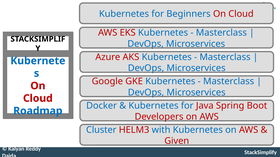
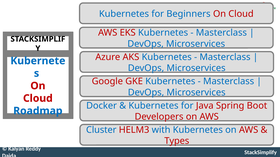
Given: Given -> Types (177, 141)
